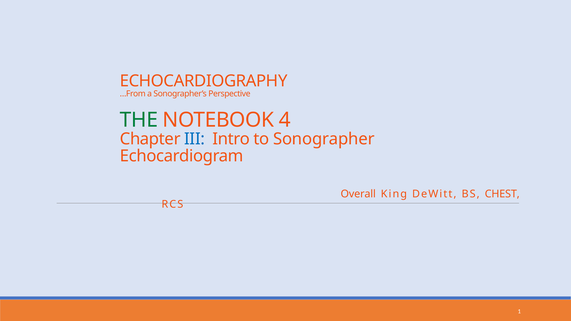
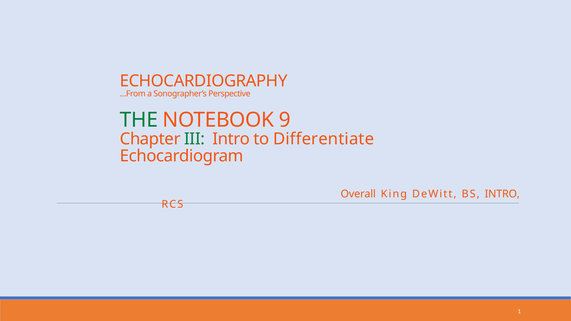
4: 4 -> 9 (285, 120)
III colour: blue -> green (195, 139)
Sonographer: Sonographer -> Differentiate (324, 139)
BS CHEST: CHEST -> INTRO (502, 194)
